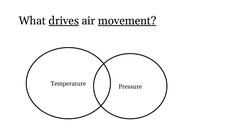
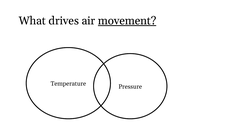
drives underline: present -> none (64, 21)
